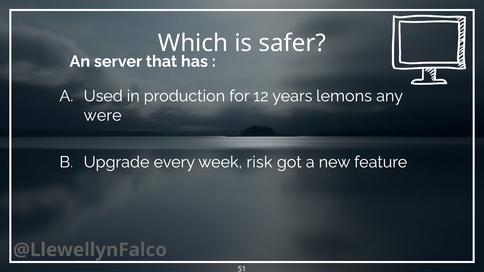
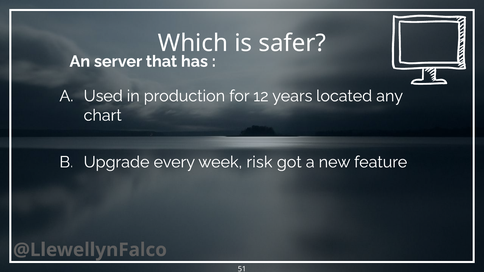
lemons: lemons -> located (344, 96)
were: were -> chart (103, 115)
